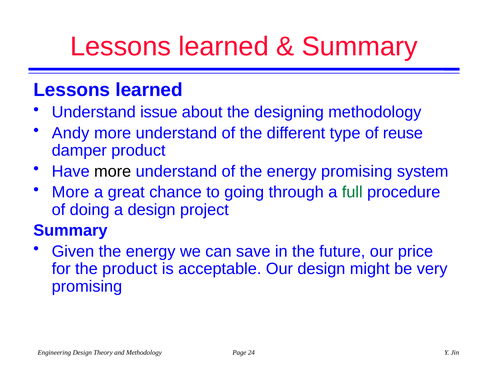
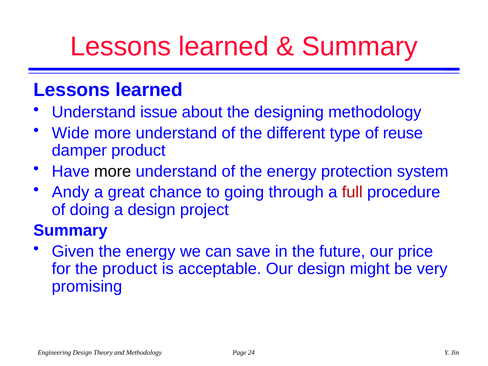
Andy: Andy -> Wide (71, 133)
energy promising: promising -> protection (357, 171)
More: More -> Andy (71, 192)
full colour: green -> red (352, 192)
